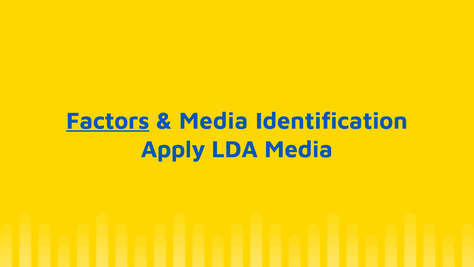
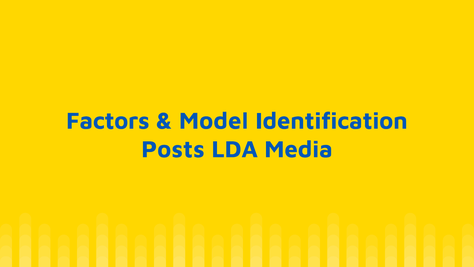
Factors underline: present -> none (108, 121)
Media: Media -> Model (214, 121)
Apply: Apply -> Posts (173, 149)
